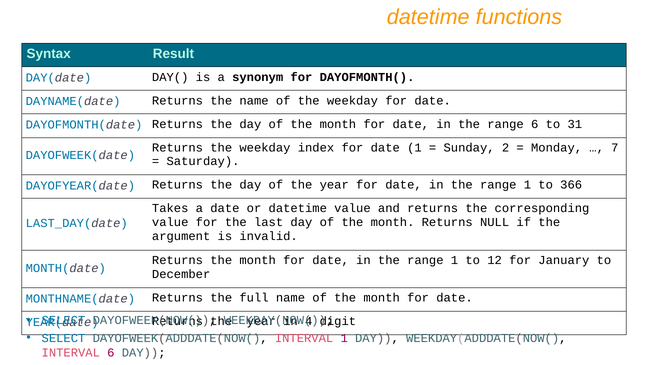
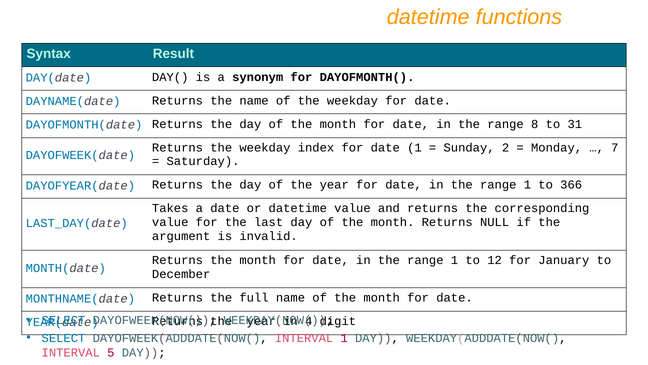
range 6: 6 -> 8 (535, 124)
INTERVAL 6: 6 -> 5 (111, 352)
